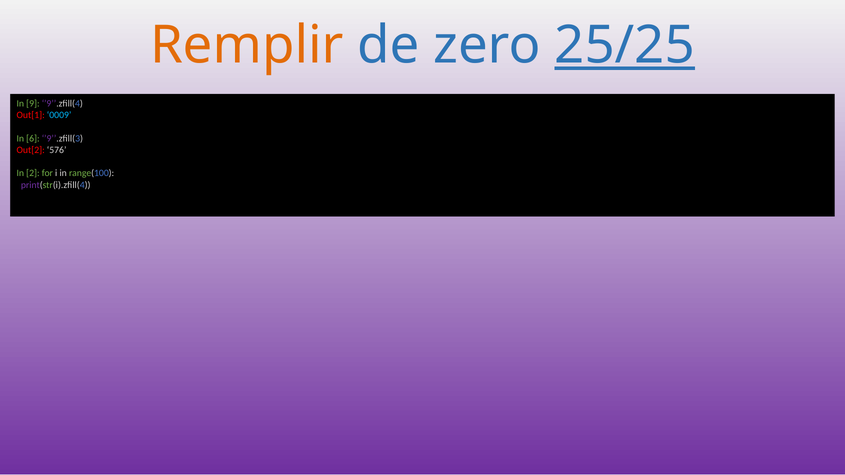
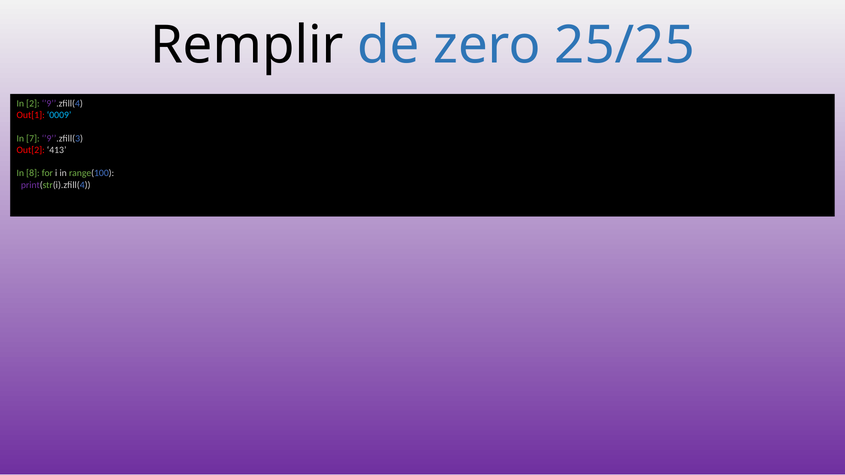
Remplir colour: orange -> black (247, 46)
25/25 underline: present -> none (625, 46)
9: 9 -> 2 (33, 104)
6: 6 -> 7 (33, 139)
576: 576 -> 413 (57, 150)
2: 2 -> 8 (33, 173)
